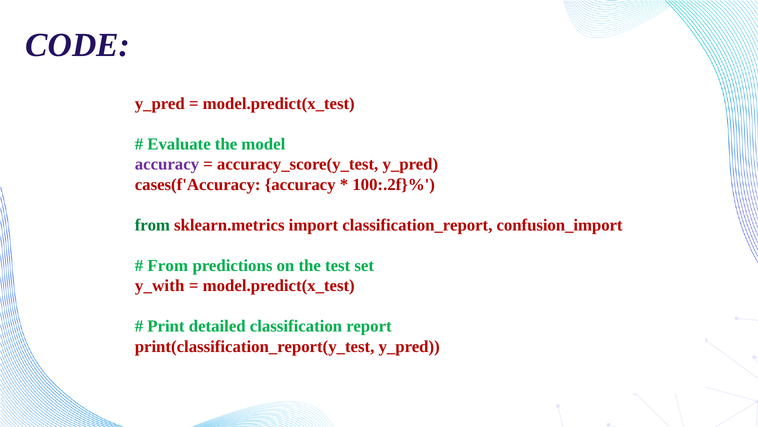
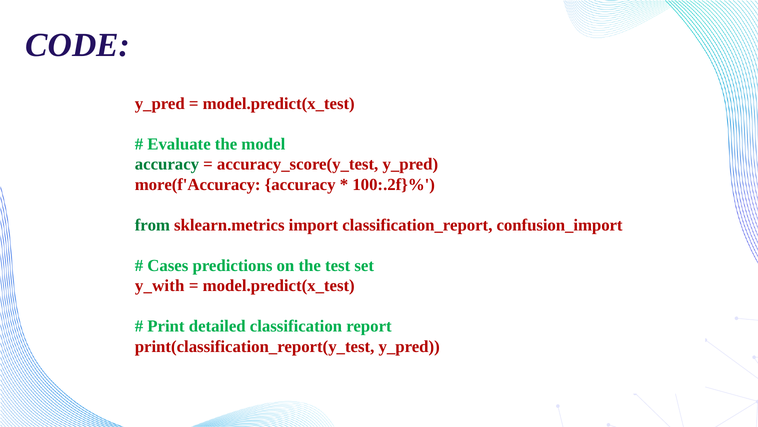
accuracy colour: purple -> green (167, 164)
cases(f'Accuracy: cases(f'Accuracy -> more(f'Accuracy (198, 184)
From: From -> Cases (168, 265)
